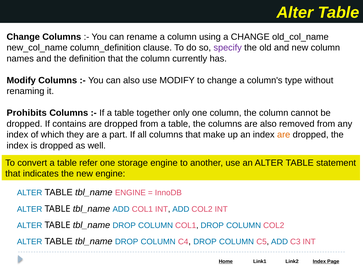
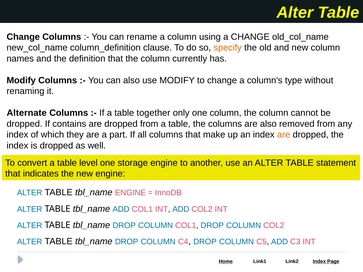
specify colour: purple -> orange (228, 48)
Prohibits: Prohibits -> Alternate (27, 113)
refer: refer -> level (88, 163)
